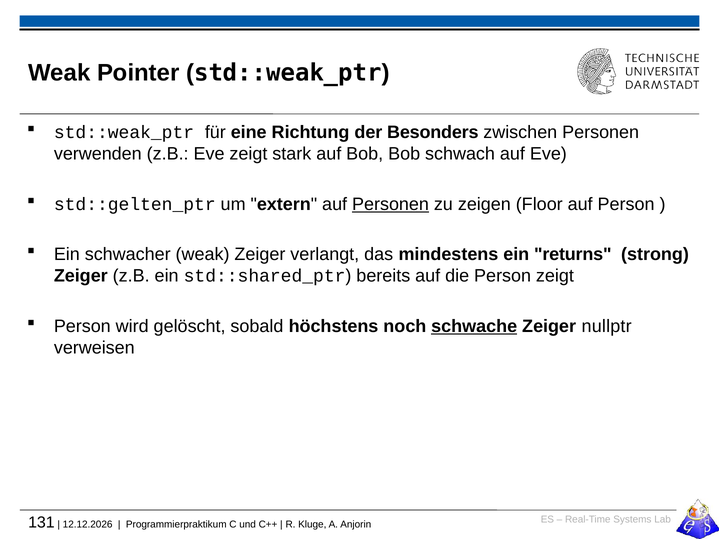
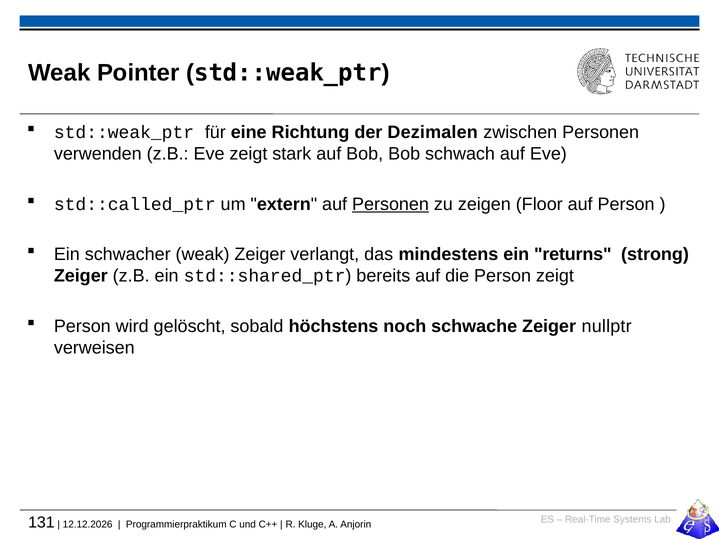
Besonders: Besonders -> Dezimalen (433, 132)
std::gelten_ptr: std::gelten_ptr -> std::called_ptr (135, 204)
schwache underline: present -> none (474, 326)
